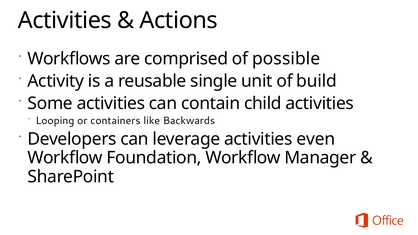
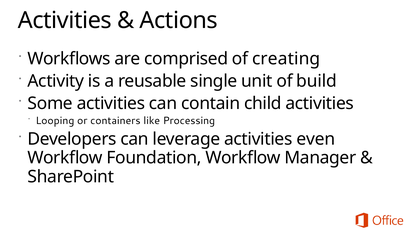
possible: possible -> creating (286, 59)
Backwards: Backwards -> Processing (189, 121)
